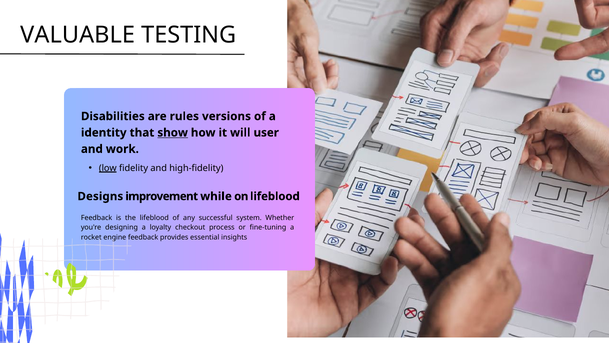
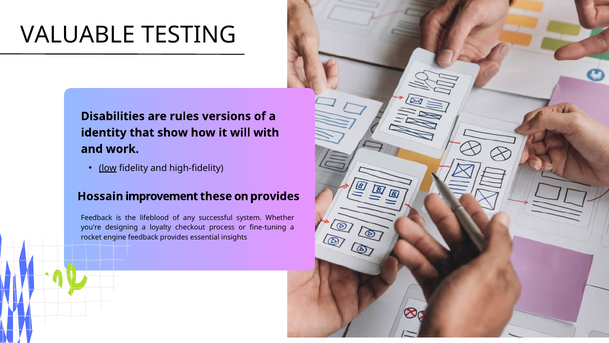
show underline: present -> none (173, 132)
user: user -> with (266, 132)
Designs: Designs -> Hossain (100, 196)
while: while -> these (216, 196)
on lifeblood: lifeblood -> provides (275, 196)
